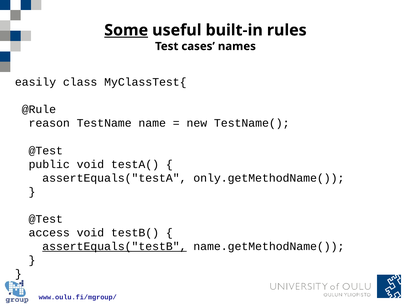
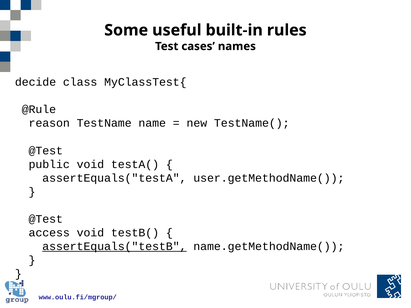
Some underline: present -> none (126, 30)
easily: easily -> decide (36, 82)
only.getMethodName(: only.getMethodName( -> user.getMethodName( (269, 178)
